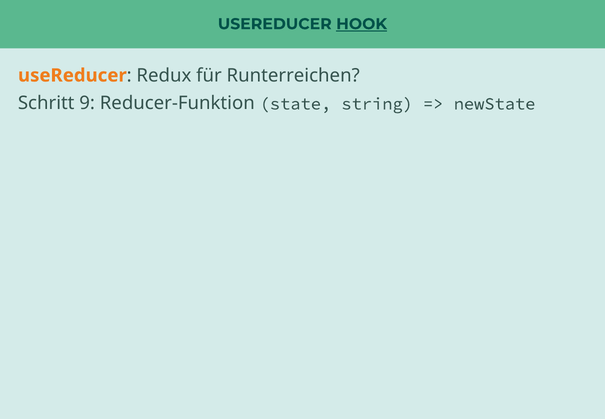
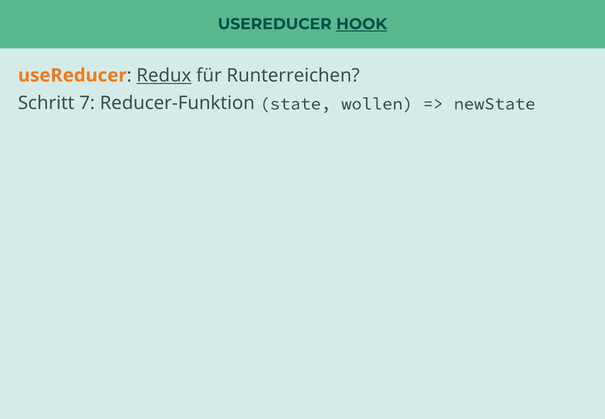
Redux underline: none -> present (164, 75)
9: 9 -> 7 (87, 103)
string: string -> wollen (377, 104)
